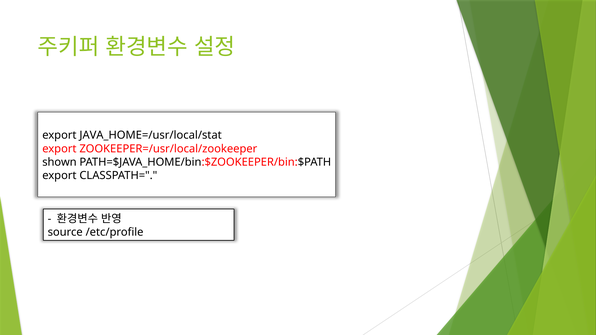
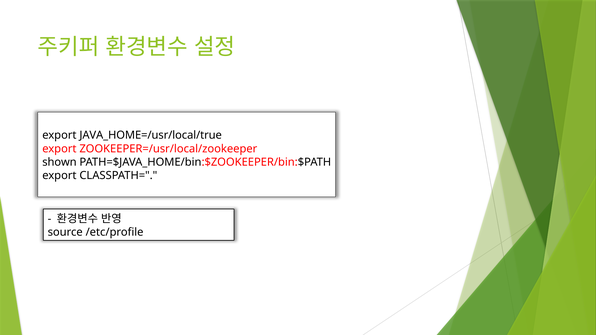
JAVA_HOME=/usr/local/stat: JAVA_HOME=/usr/local/stat -> JAVA_HOME=/usr/local/true (151, 135)
